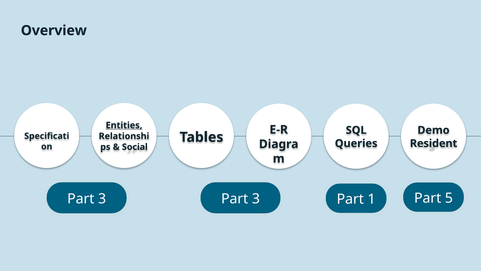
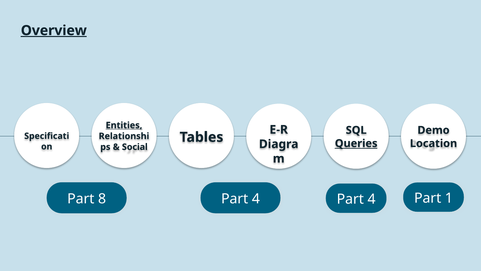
Overview underline: none -> present (54, 30)
Queries underline: none -> present (356, 143)
Resident: Resident -> Location (434, 143)
5: 5 -> 1 (449, 198)
3: 3 -> 8 (102, 198)
3: 3 -> 4 (256, 198)
1: 1 -> 4 (372, 199)
